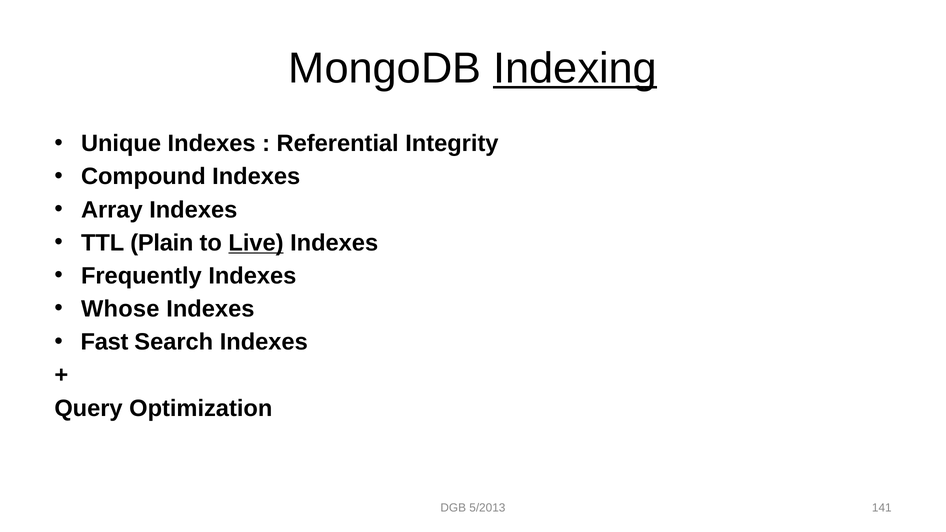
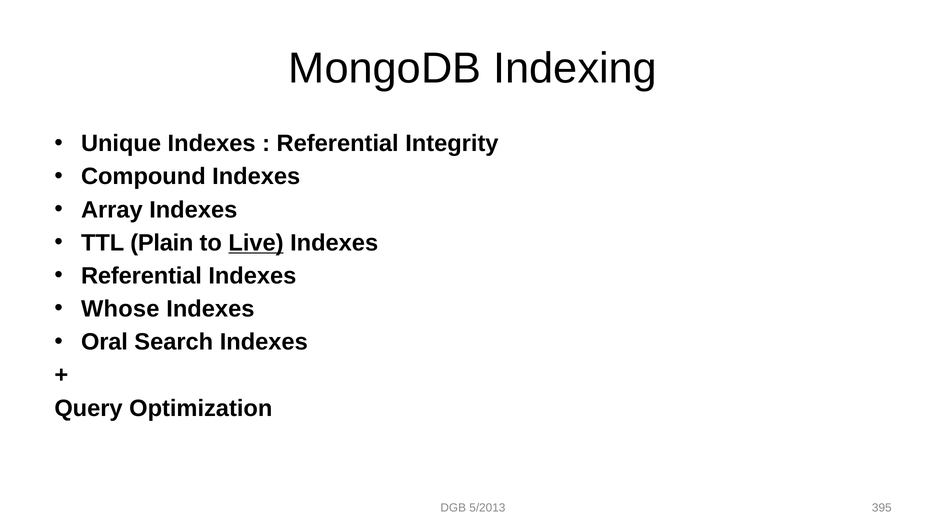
Indexing underline: present -> none (575, 69)
Frequently: Frequently -> Referential (141, 276)
Fast: Fast -> Oral (104, 342)
141: 141 -> 395 (882, 508)
